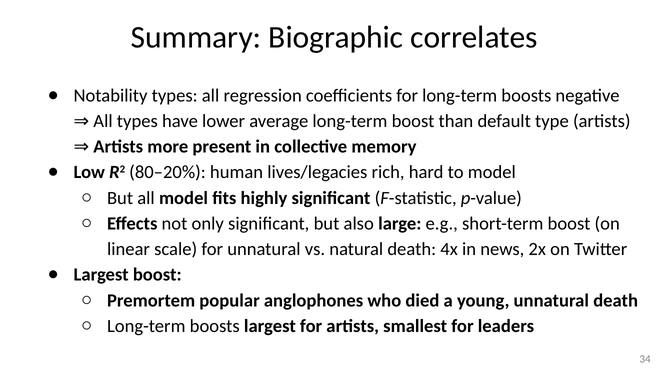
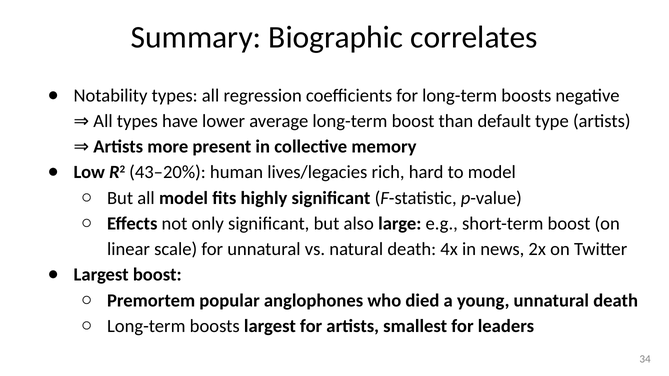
80–20%: 80–20% -> 43–20% (168, 172)
